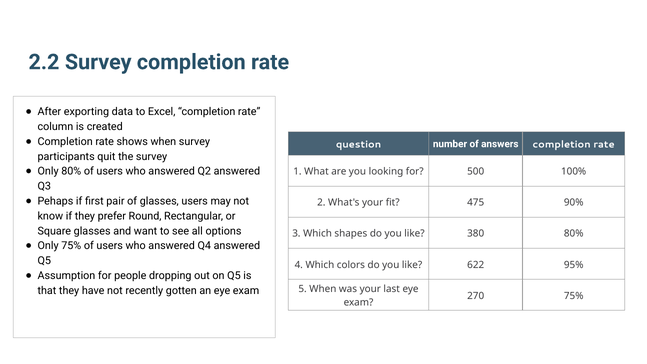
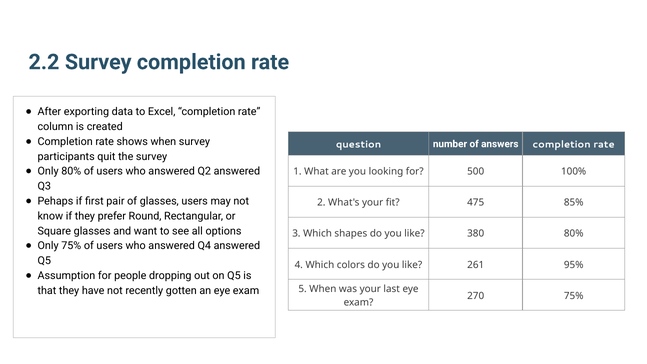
90%: 90% -> 85% (574, 203)
622: 622 -> 261 (476, 265)
